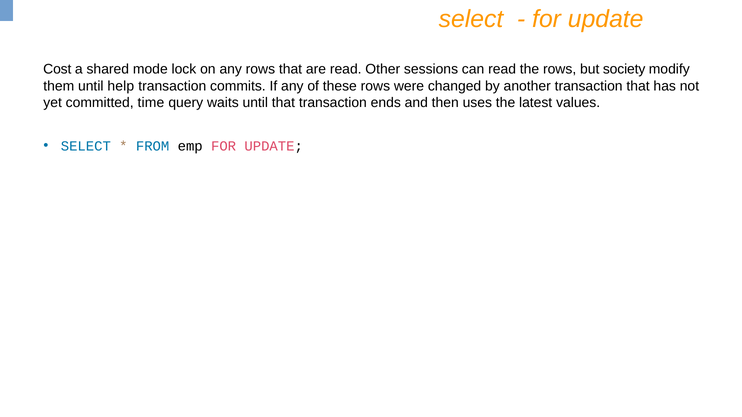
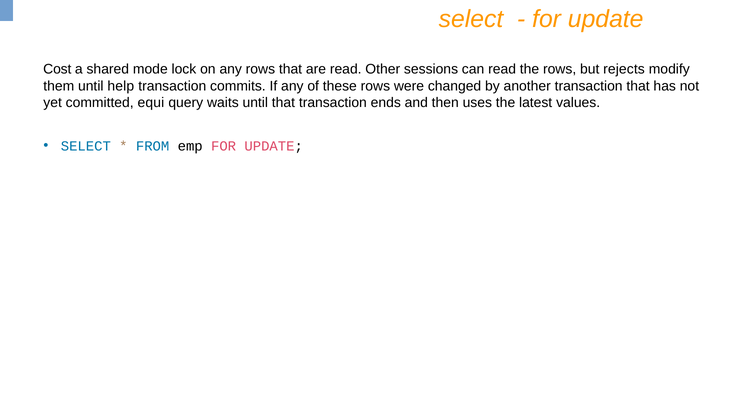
society: society -> rejects (624, 69)
time: time -> equi (151, 103)
